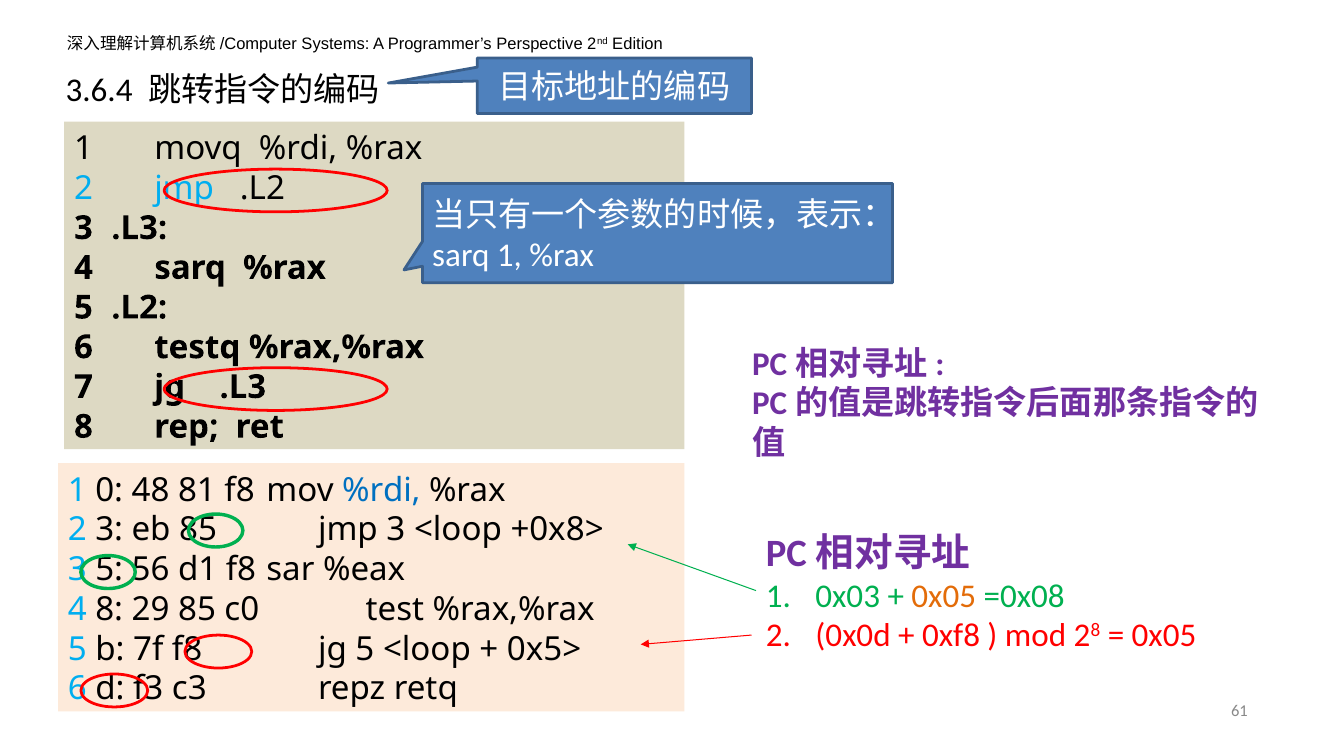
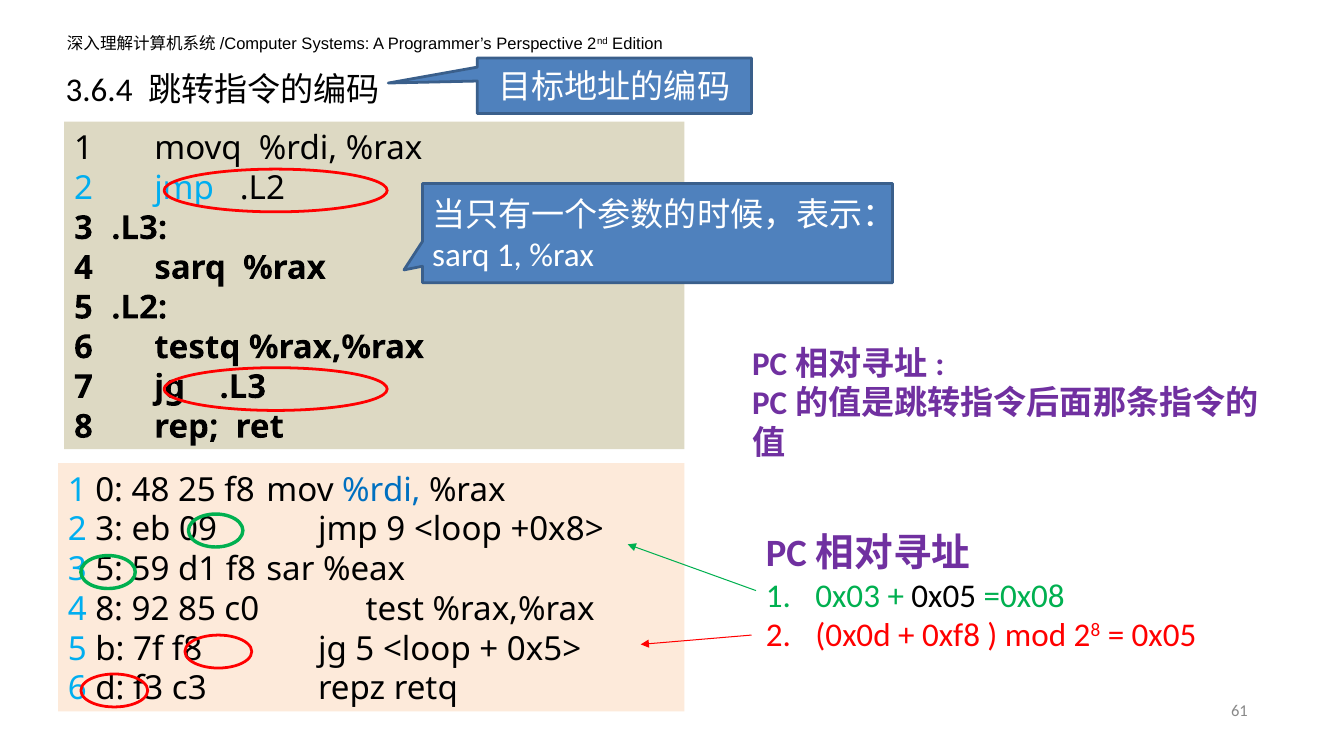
81: 81 -> 25 (197, 490)
eb 85: 85 -> 09 (198, 530)
jmp 3: 3 -> 9 (396, 530)
56: 56 -> 59 (151, 569)
0x05 colour: orange -> black (944, 596)
29: 29 -> 92 (151, 609)
